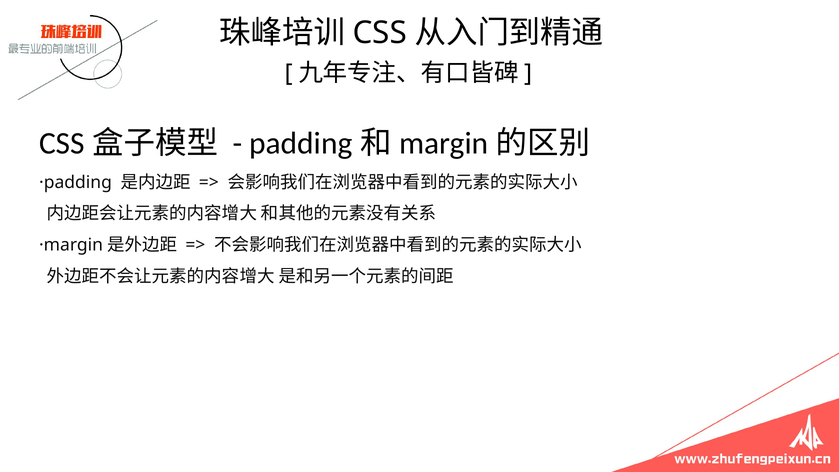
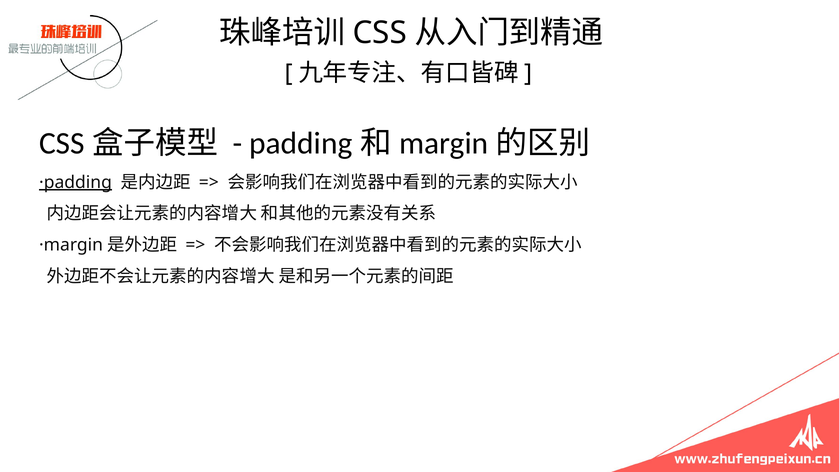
·padding underline: none -> present (76, 182)
